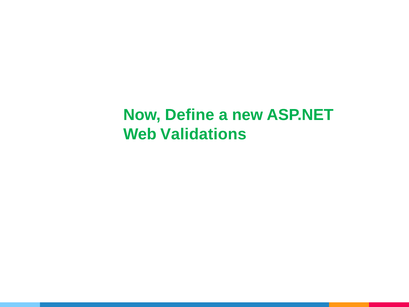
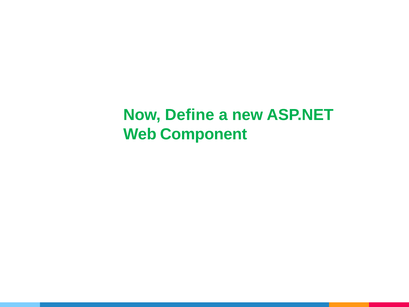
Validations: Validations -> Component (204, 134)
